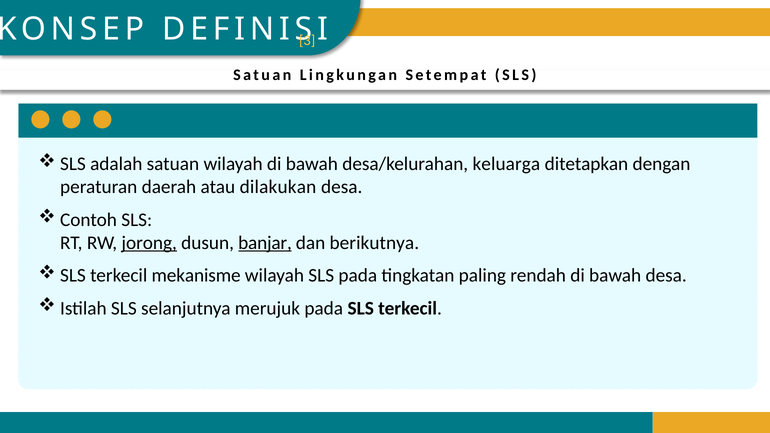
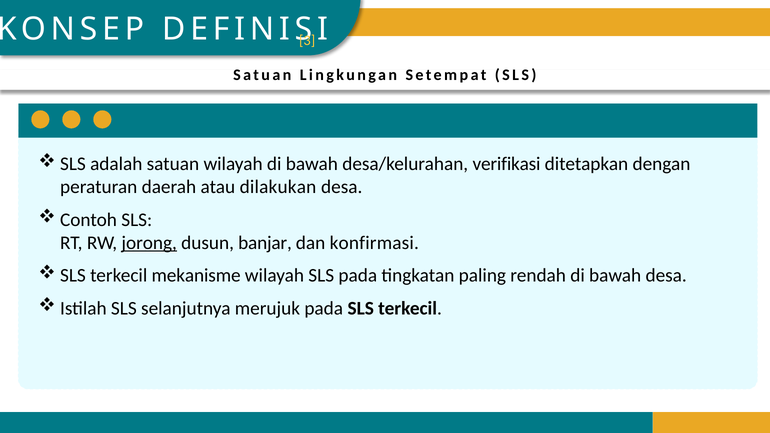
keluarga: keluarga -> verifikasi (507, 164)
banjar underline: present -> none (265, 243)
berikutnya: berikutnya -> konfirmasi (374, 243)
